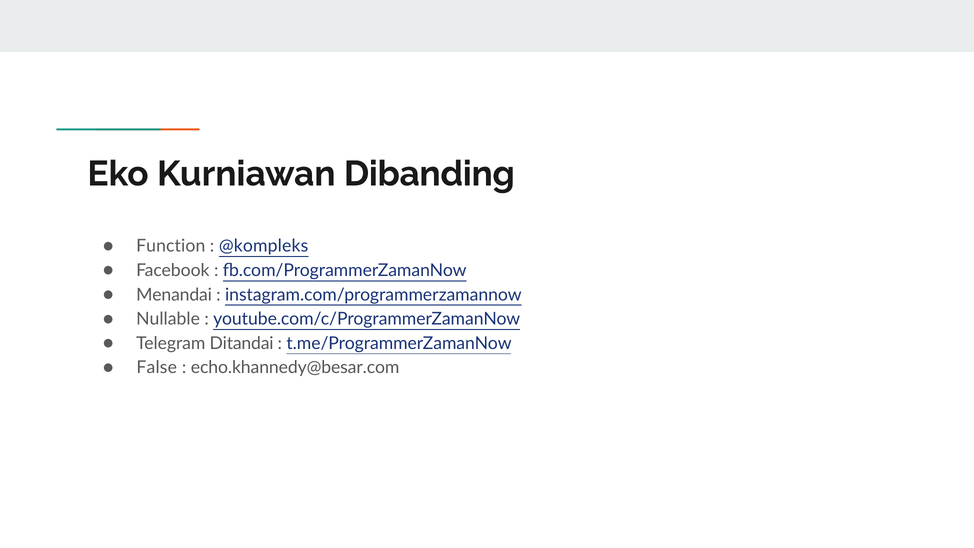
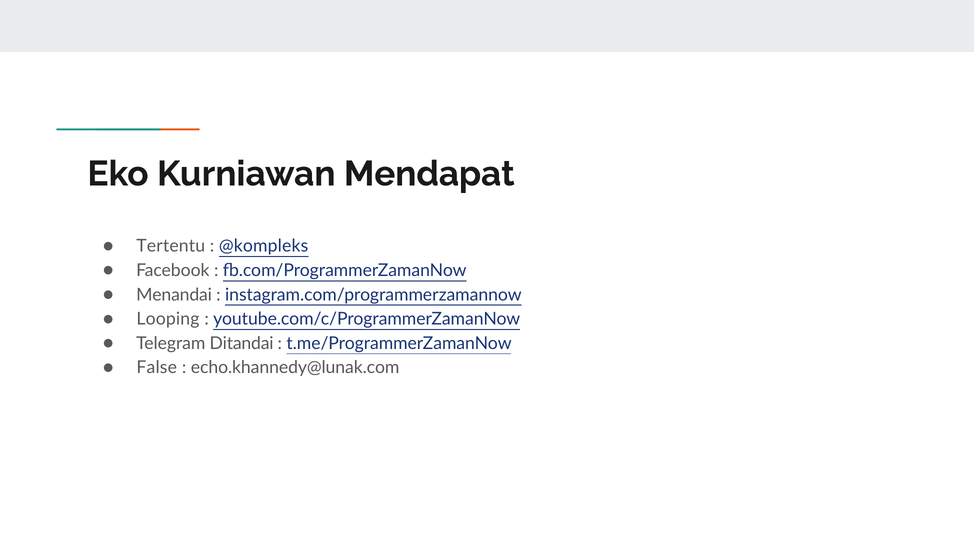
Dibanding: Dibanding -> Mendapat (429, 174)
Function: Function -> Tertentu (171, 246)
Nullable: Nullable -> Looping (168, 319)
echo.khannedy@besar.com: echo.khannedy@besar.com -> echo.khannedy@lunak.com (295, 367)
